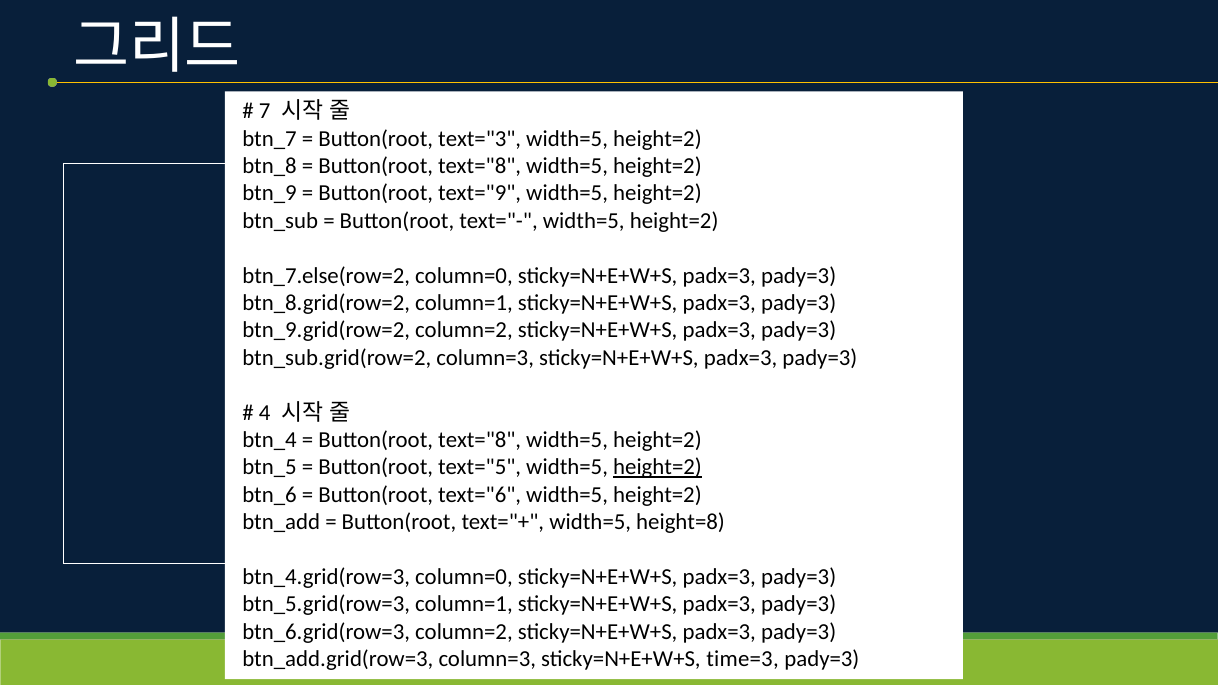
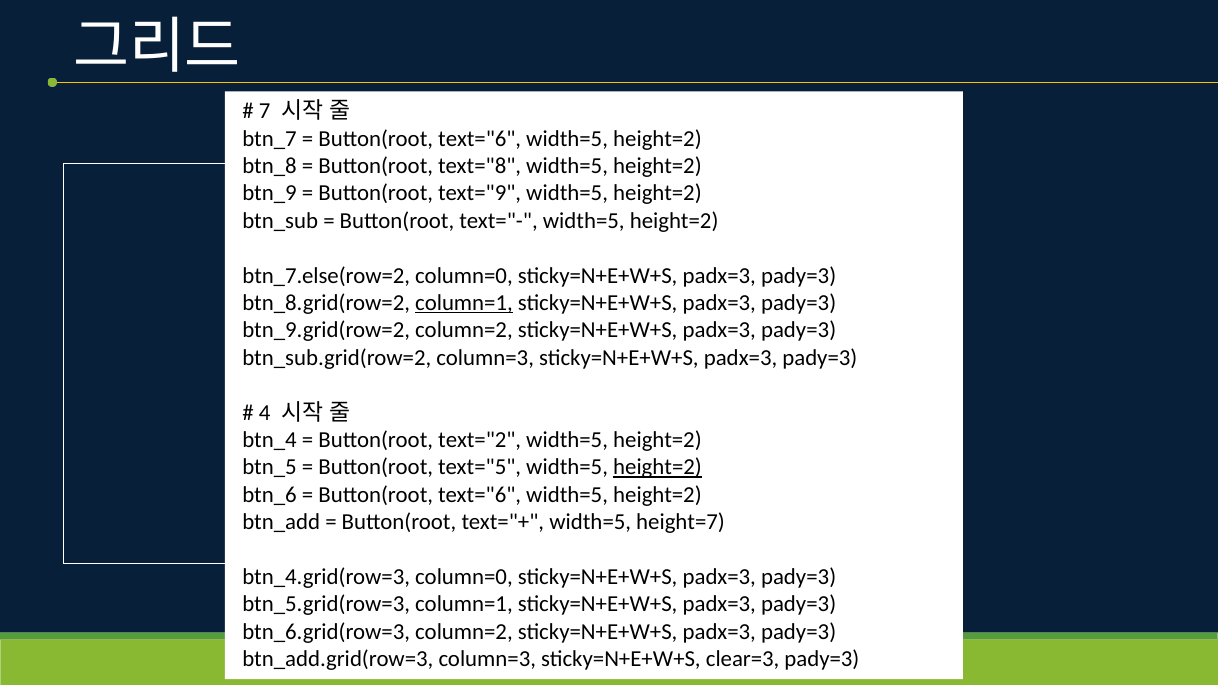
text="3: text="3 -> text="6 (480, 139)
column=1 underline: none -> present (464, 303)
text="8: text="8 -> text="2 (480, 440)
height=8: height=8 -> height=7 (681, 522)
time=3: time=3 -> clear=3 (743, 659)
